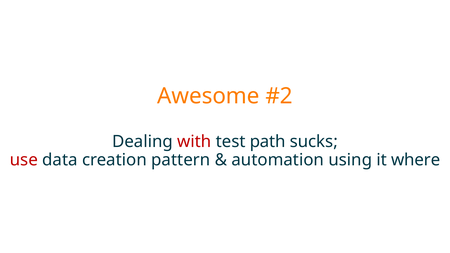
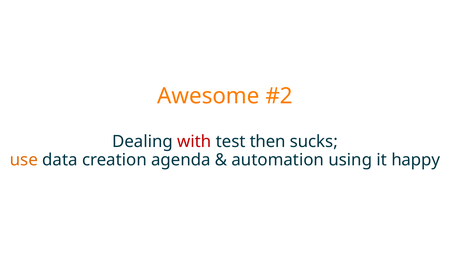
path: path -> then (268, 142)
use colour: red -> orange (24, 160)
pattern: pattern -> agenda (181, 160)
where: where -> happy (416, 160)
